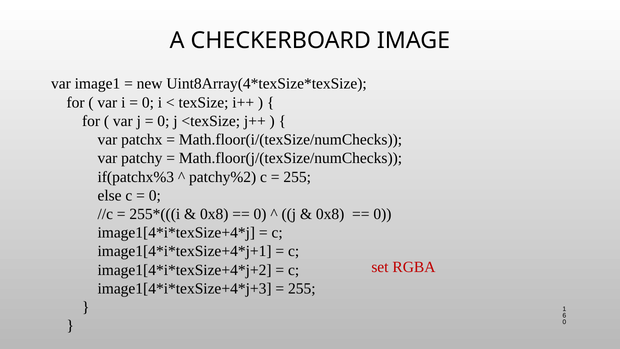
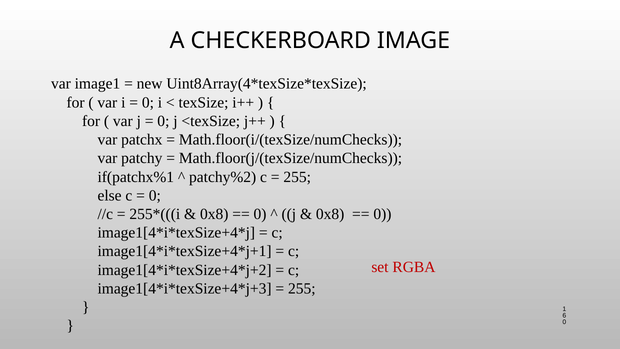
if(patchx%3: if(patchx%3 -> if(patchx%1 (136, 177)
